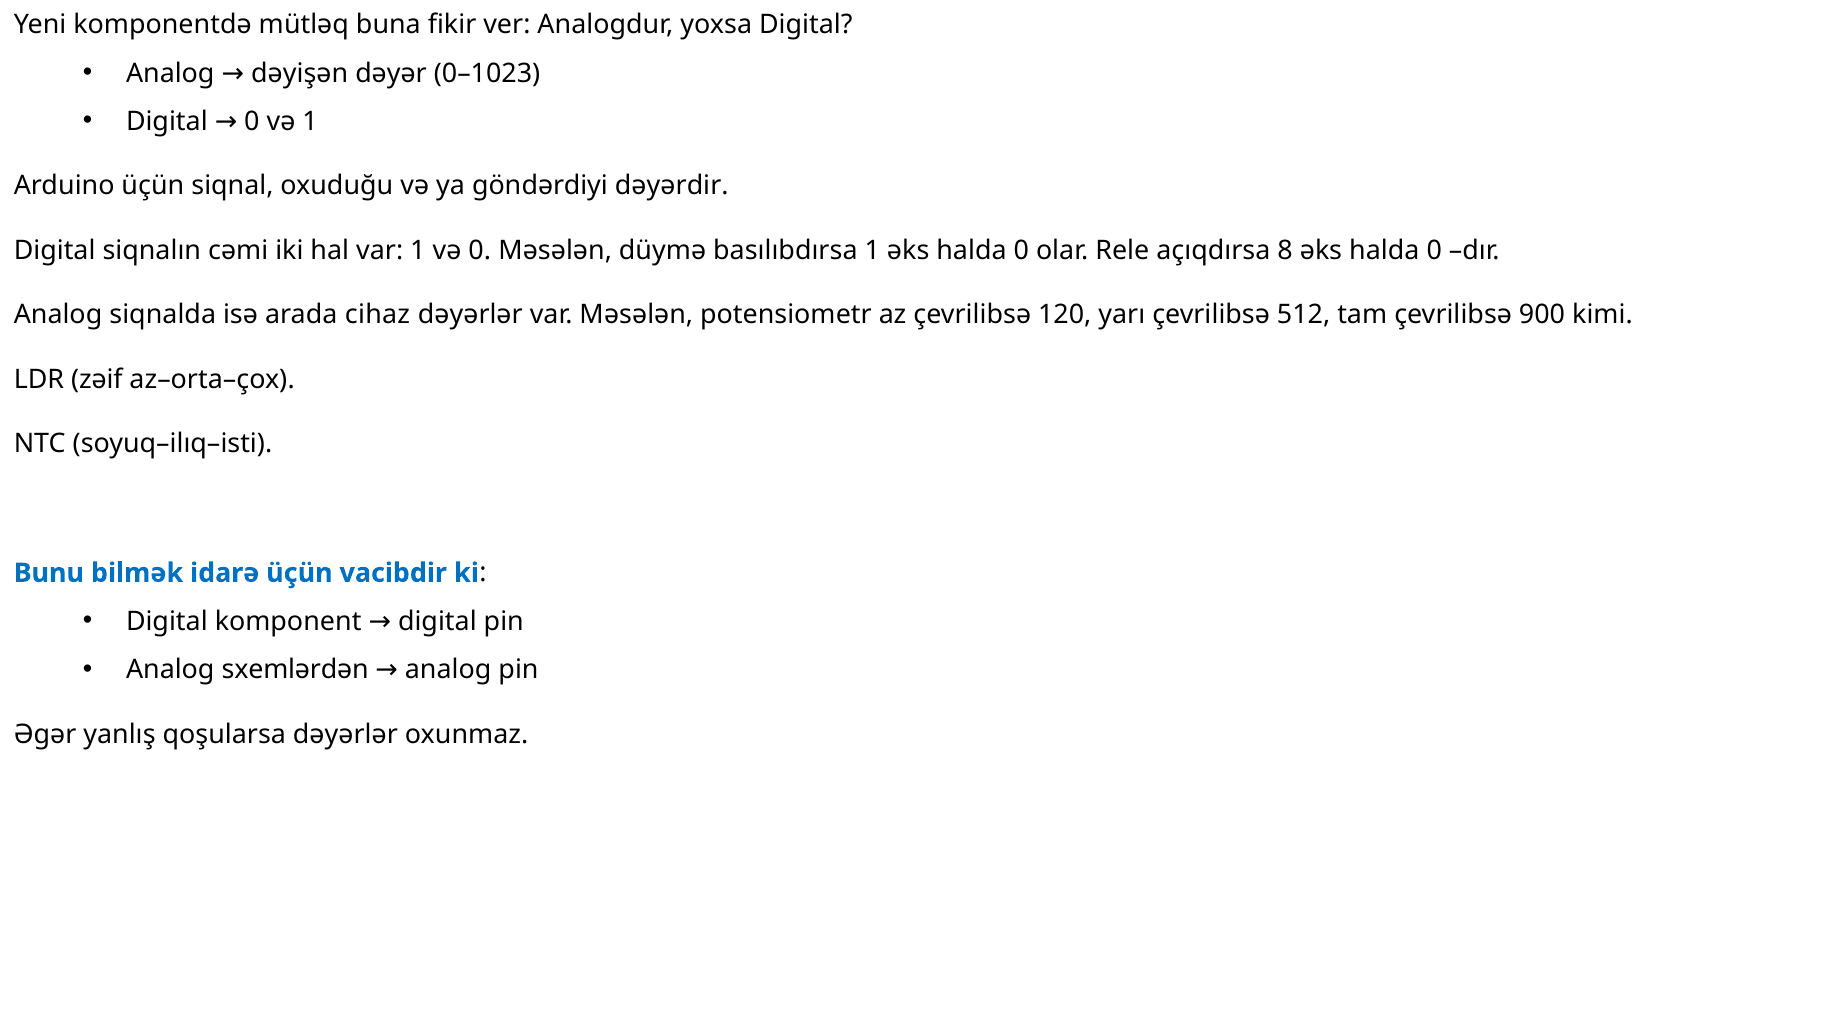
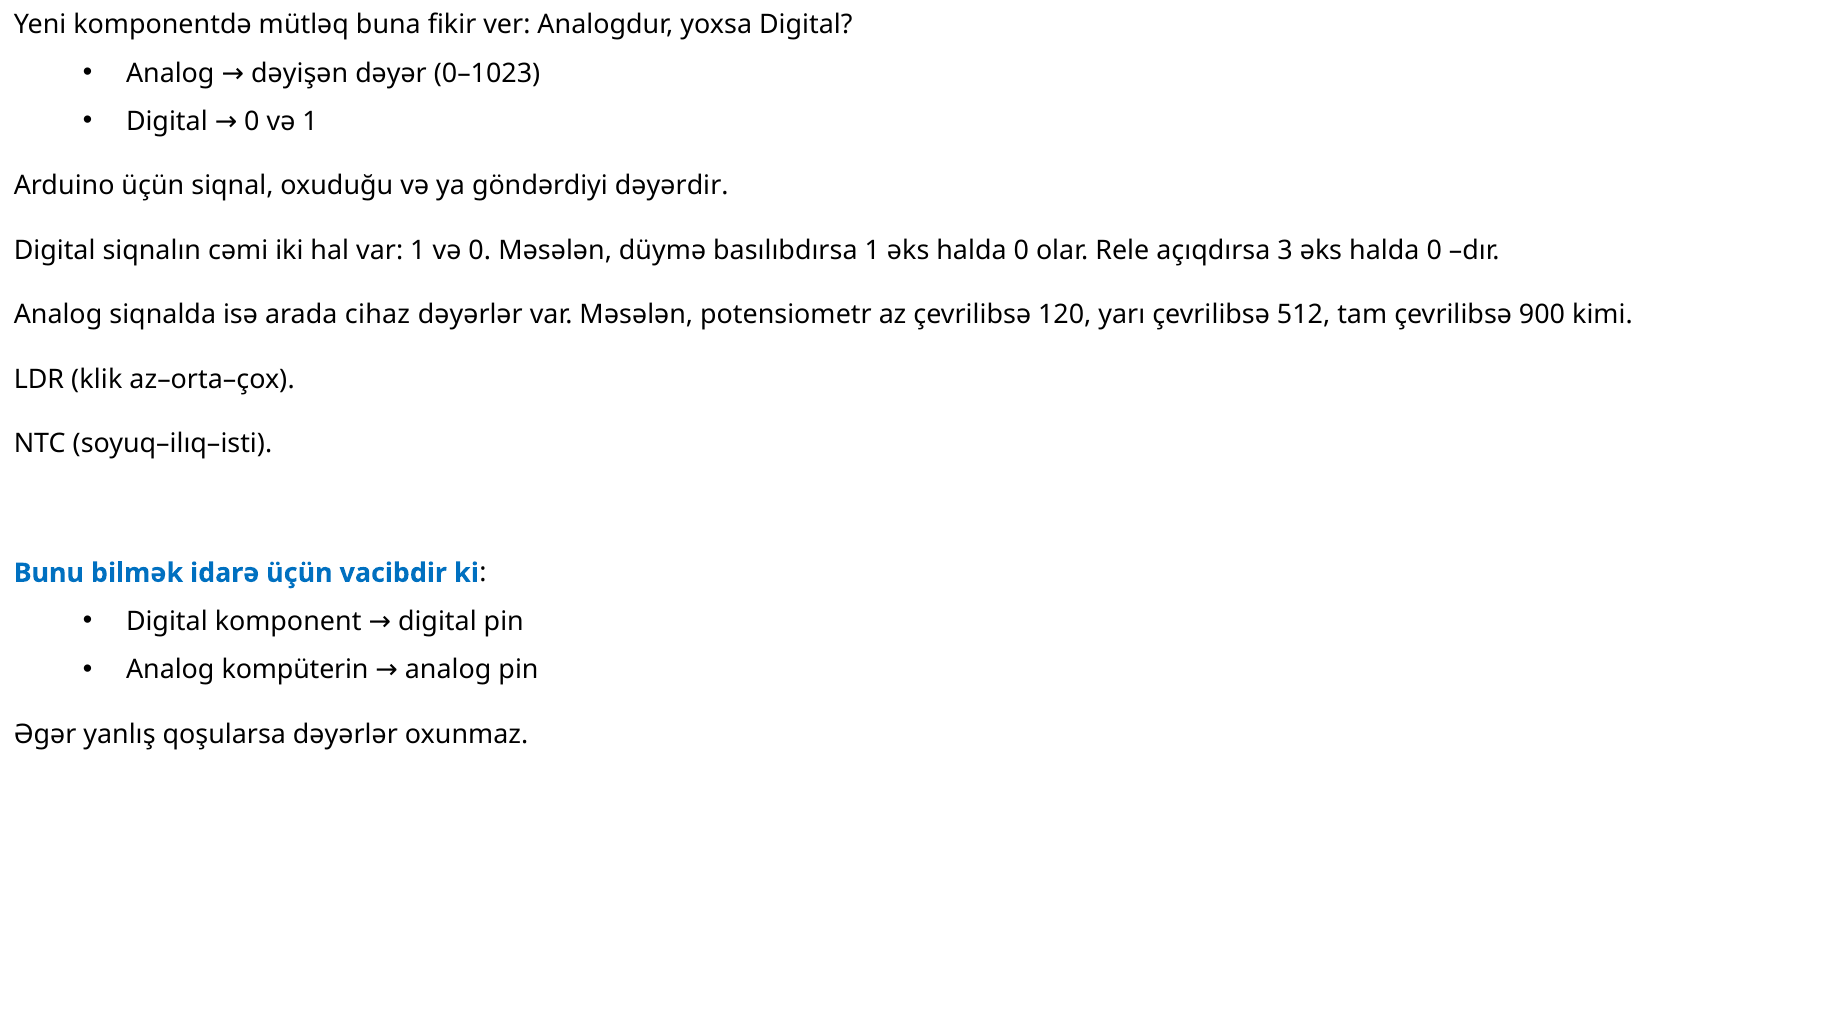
8: 8 -> 3 (1285, 250)
zəif: zəif -> klik (97, 379)
sxemlərdən: sxemlərdən -> kompüterin (295, 669)
